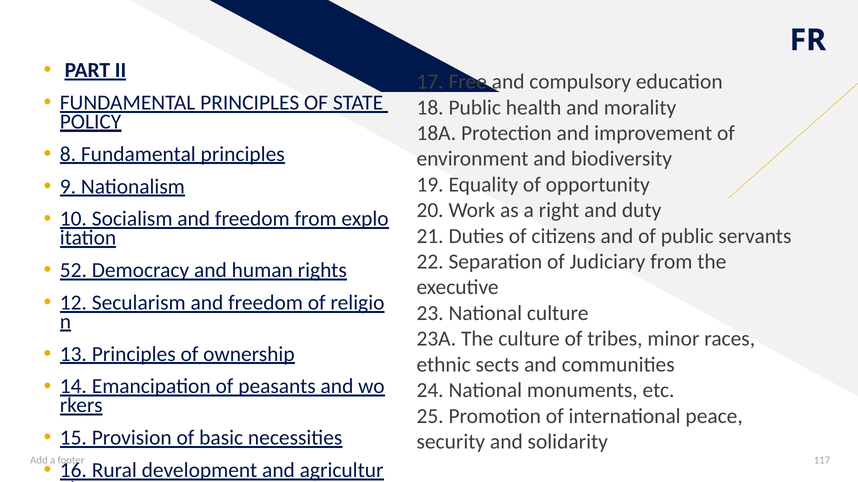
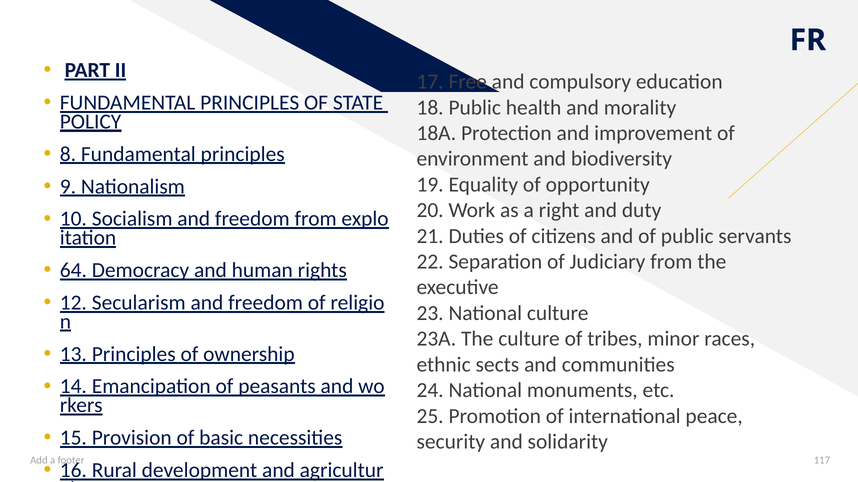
52: 52 -> 64 (73, 271)
